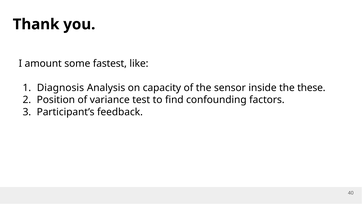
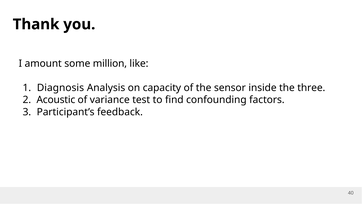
fastest: fastest -> million (110, 64)
these: these -> three (311, 88)
Position: Position -> Acoustic (56, 100)
